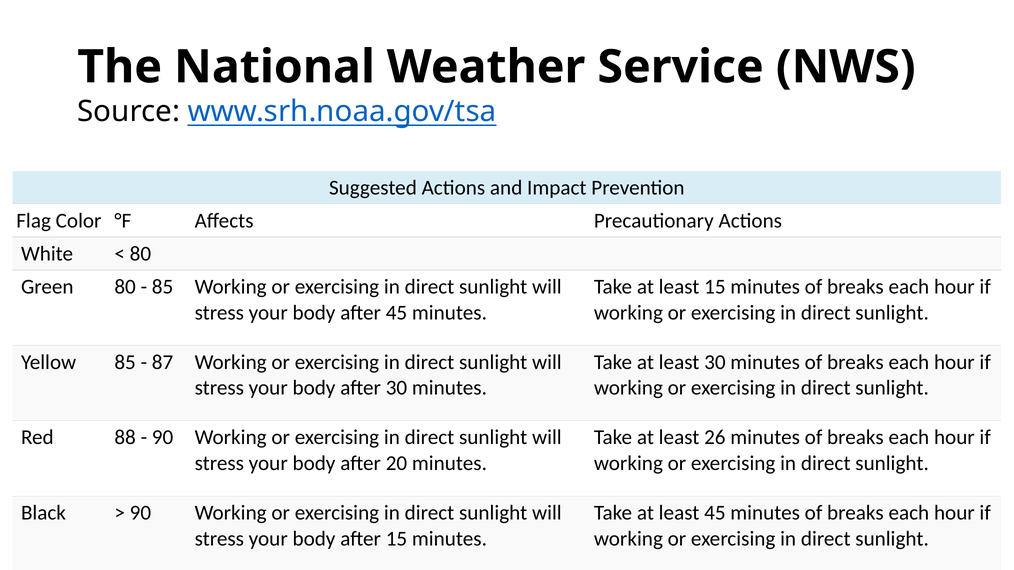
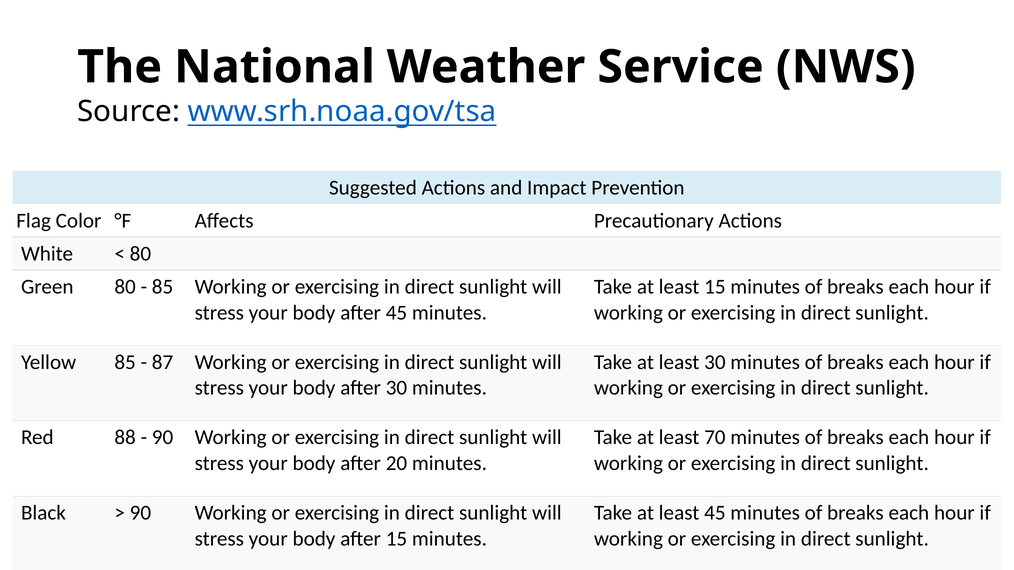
26: 26 -> 70 (715, 438)
